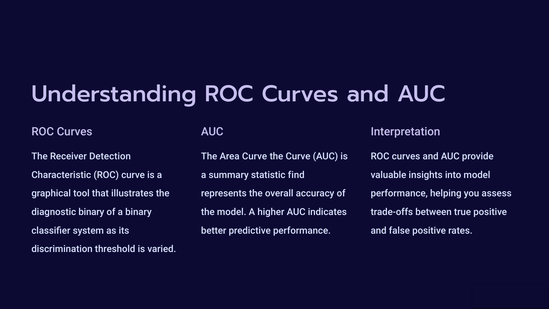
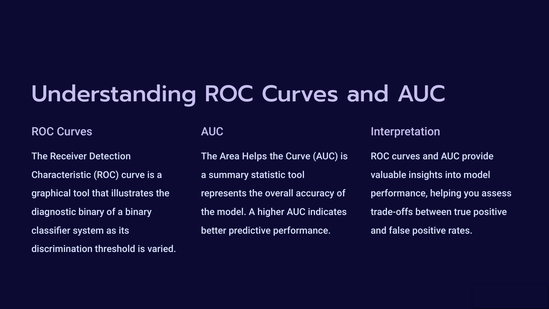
Area Curve: Curve -> Helps (255, 156)
statistic find: find -> tool (296, 175)
